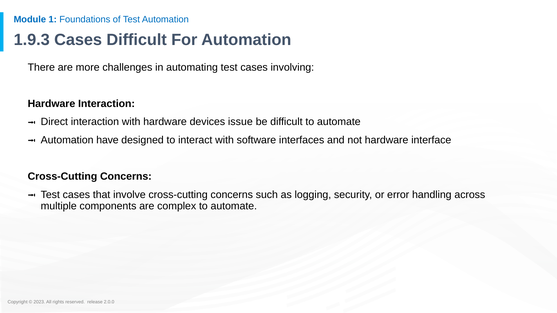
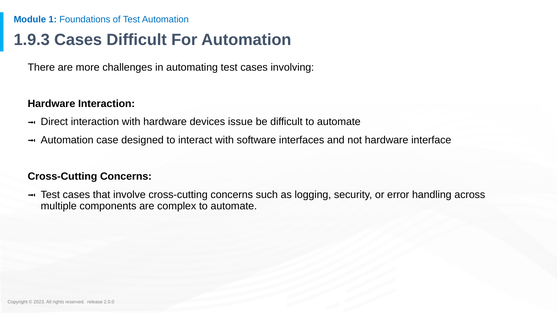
have: have -> case (107, 140)
